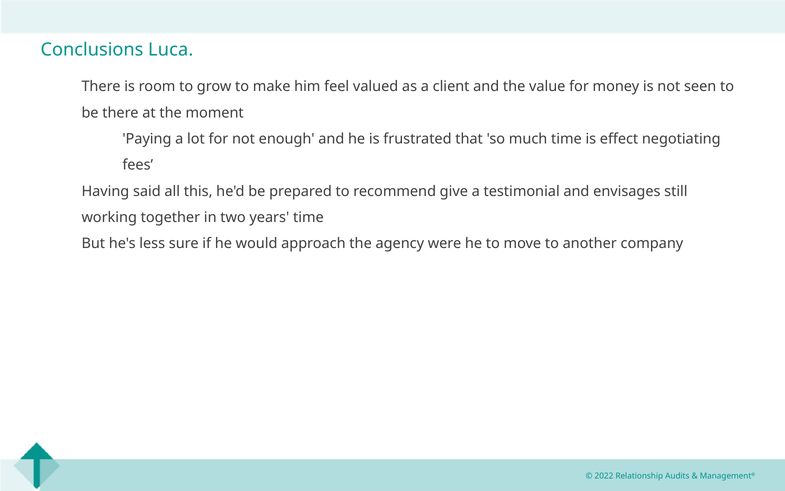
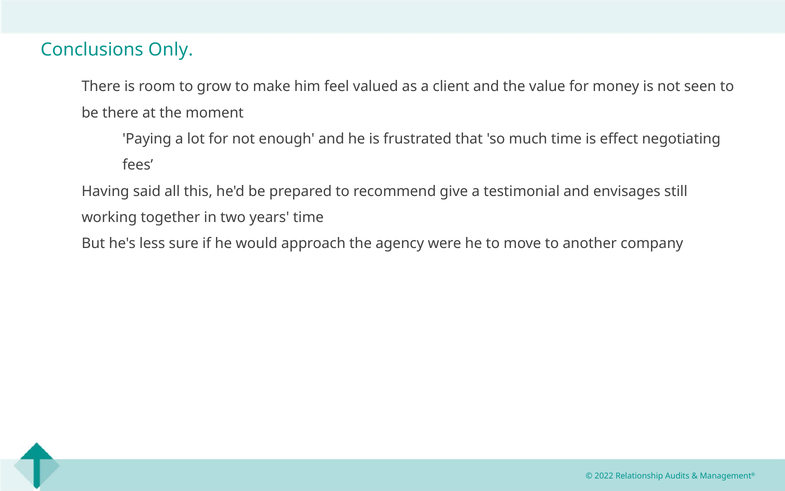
Luca: Luca -> Only (171, 50)
